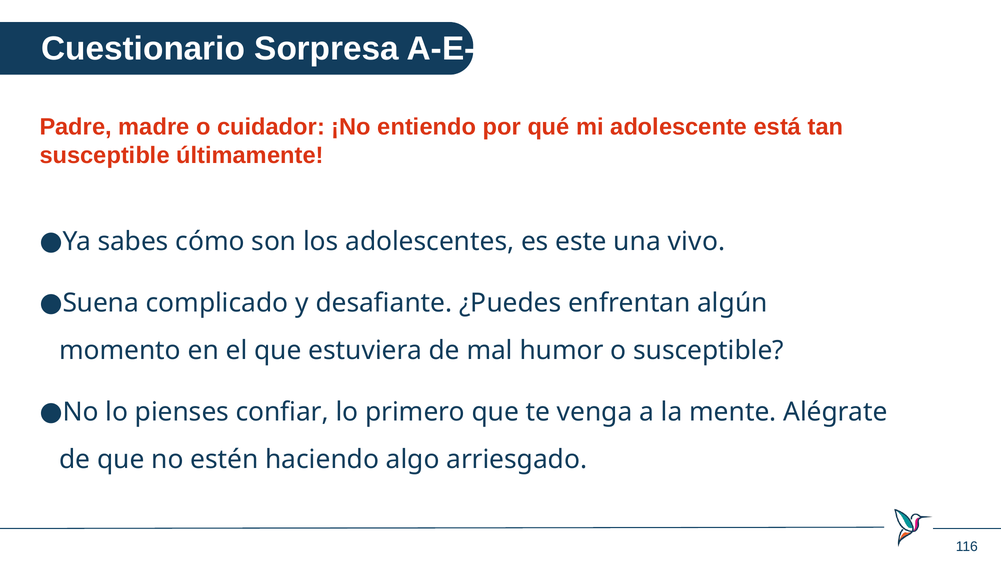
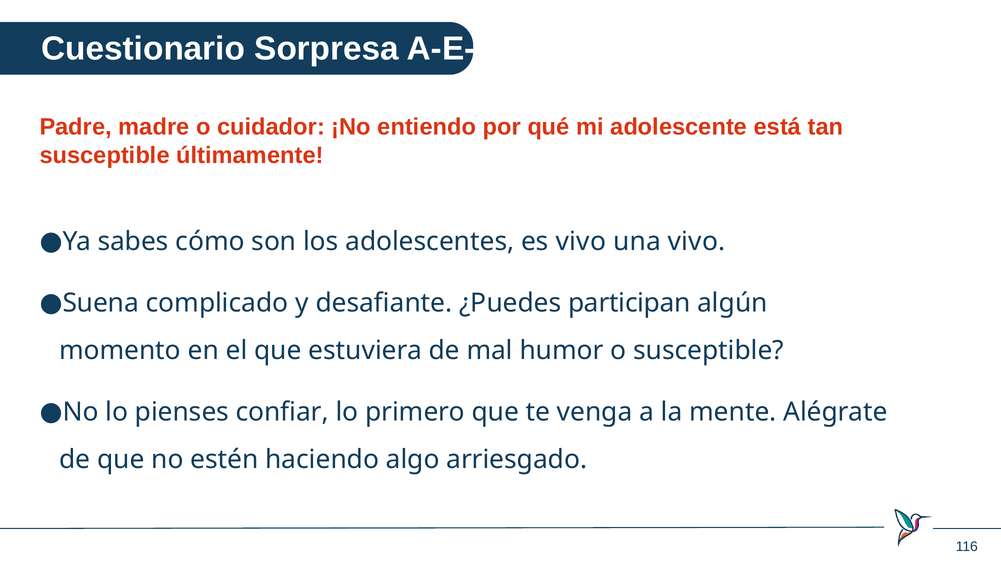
es este: este -> vivo (581, 242)
enfrentan: enfrentan -> participan (629, 303)
